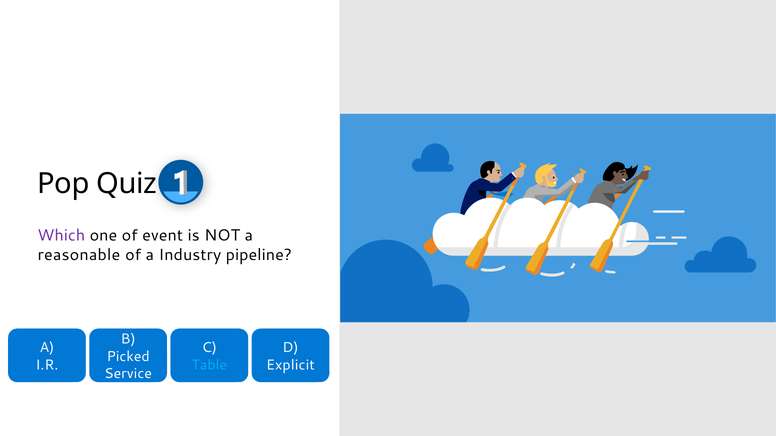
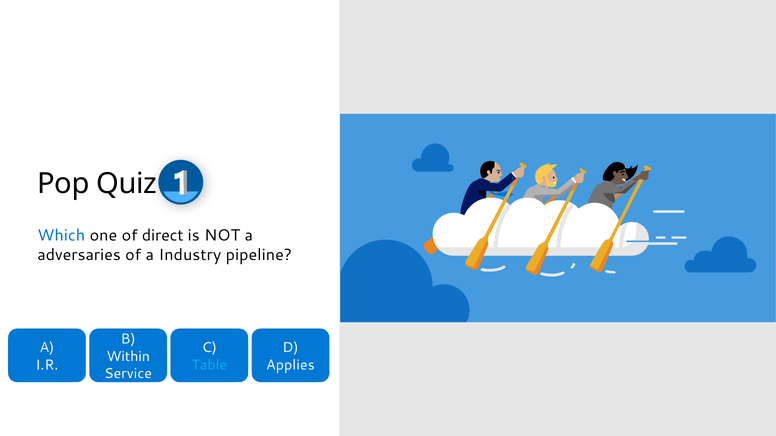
Which colour: purple -> blue (61, 236)
event: event -> direct (163, 236)
reasonable: reasonable -> adversaries (79, 255)
Picked: Picked -> Within (128, 357)
Explicit: Explicit -> Applies (290, 365)
